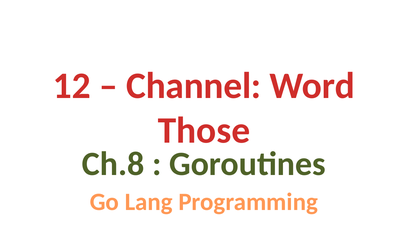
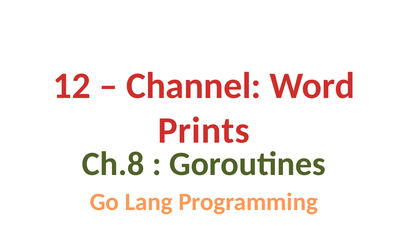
Those: Those -> Prints (204, 131)
